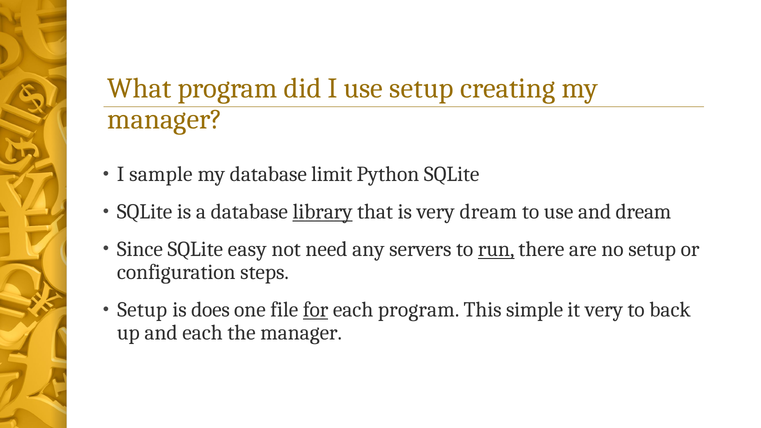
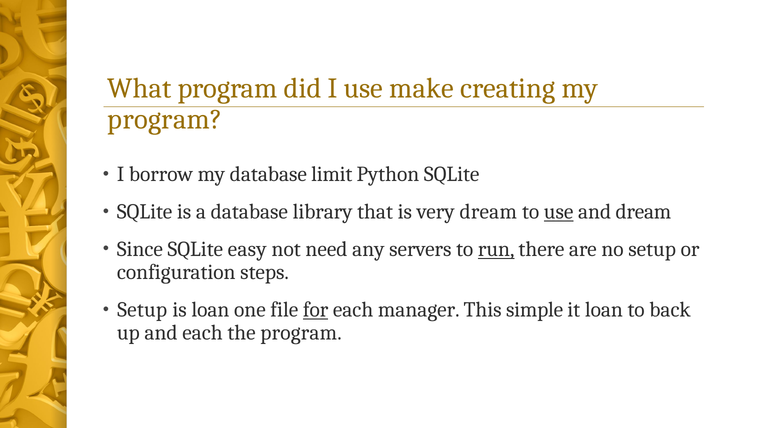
use setup: setup -> make (422, 88)
manager: manager -> program (165, 119)
sample: sample -> borrow (161, 174)
library underline: present -> none (323, 212)
use underline: none -> present (559, 212)
is does: does -> loan (210, 310)
each program: program -> manager (419, 310)
it very: very -> loan (604, 310)
the manager: manager -> program (301, 333)
